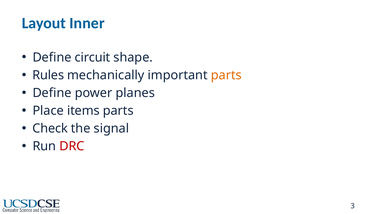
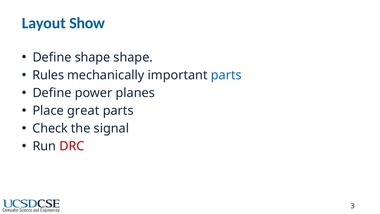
Inner: Inner -> Show (87, 23)
Define circuit: circuit -> shape (93, 57)
parts colour: orange -> blue (226, 75)
items: items -> great (83, 111)
